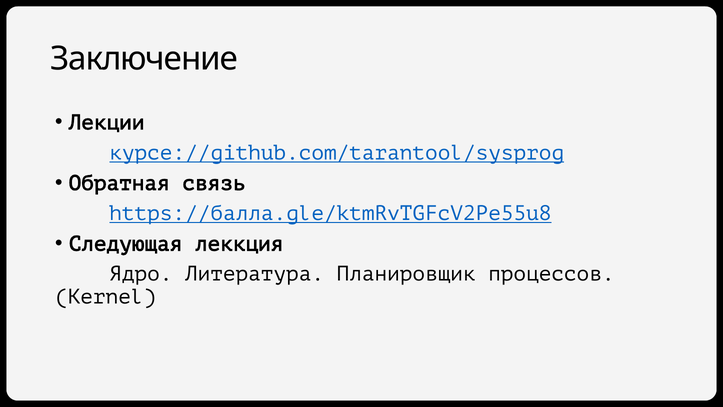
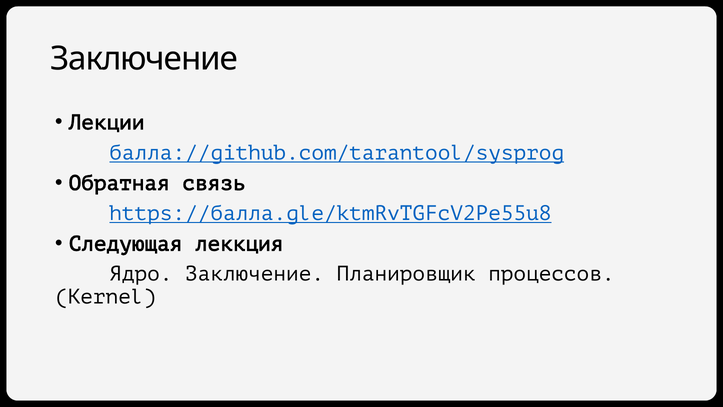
курсе://github.com/tarantool/sysprog: курсе://github.com/tarantool/sysprog -> балла://github.com/tarantool/sysprog (337, 153)
Ядро Литература: Литература -> Заключение (255, 274)
